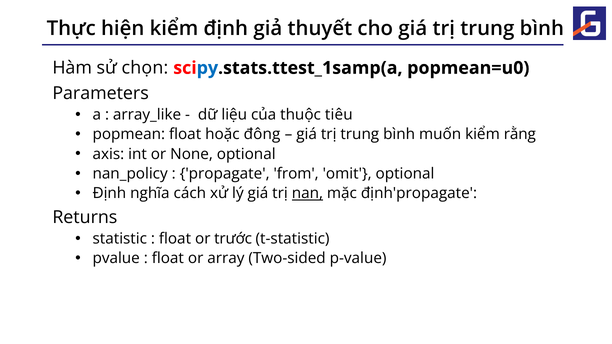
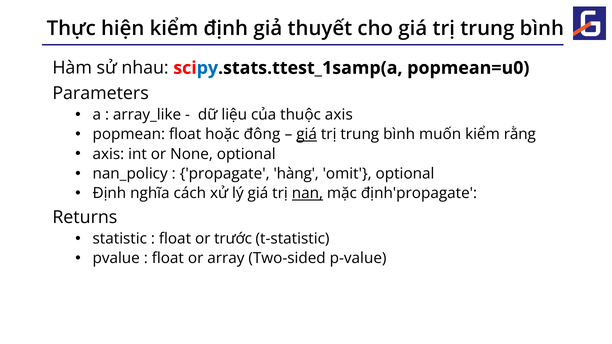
chọn: chọn -> nhau (145, 68)
thuộc tiêu: tiêu -> axis (339, 115)
giá underline: none -> present (307, 134)
from: from -> hàng (296, 174)
